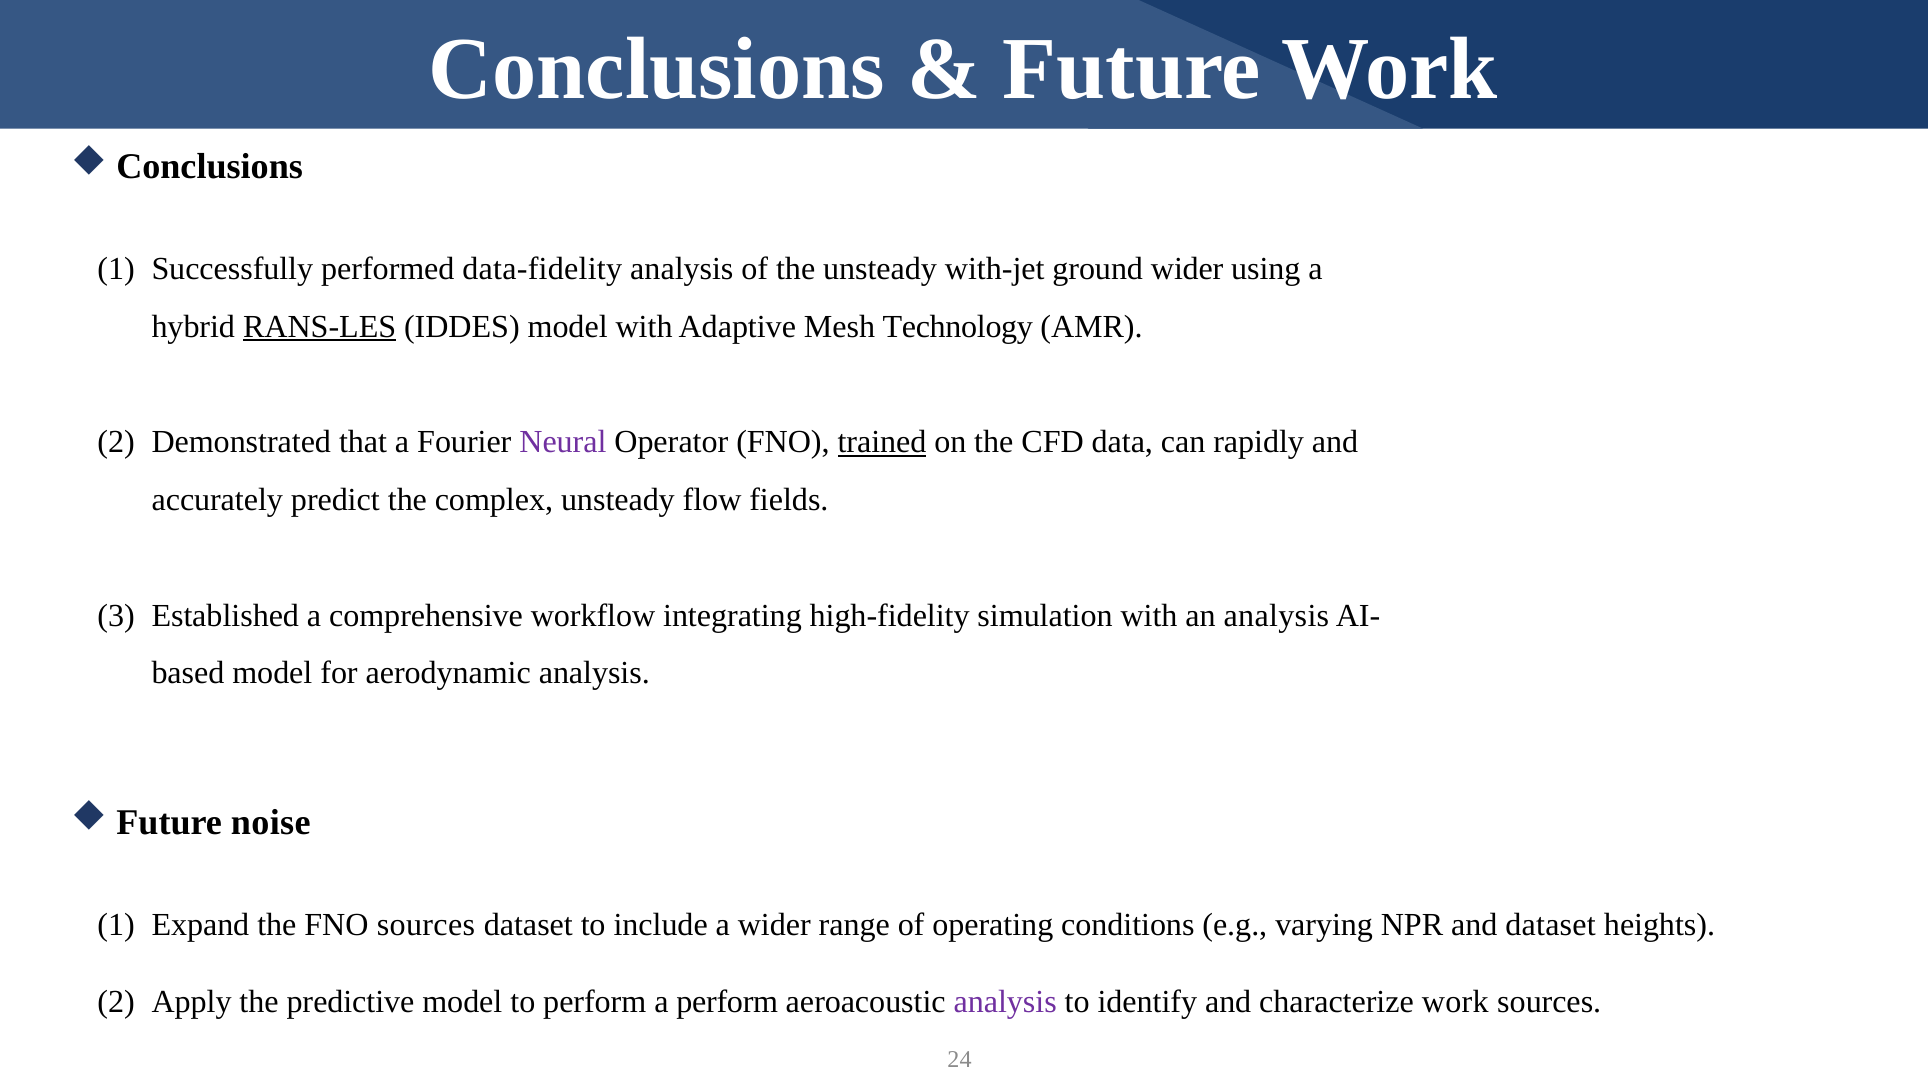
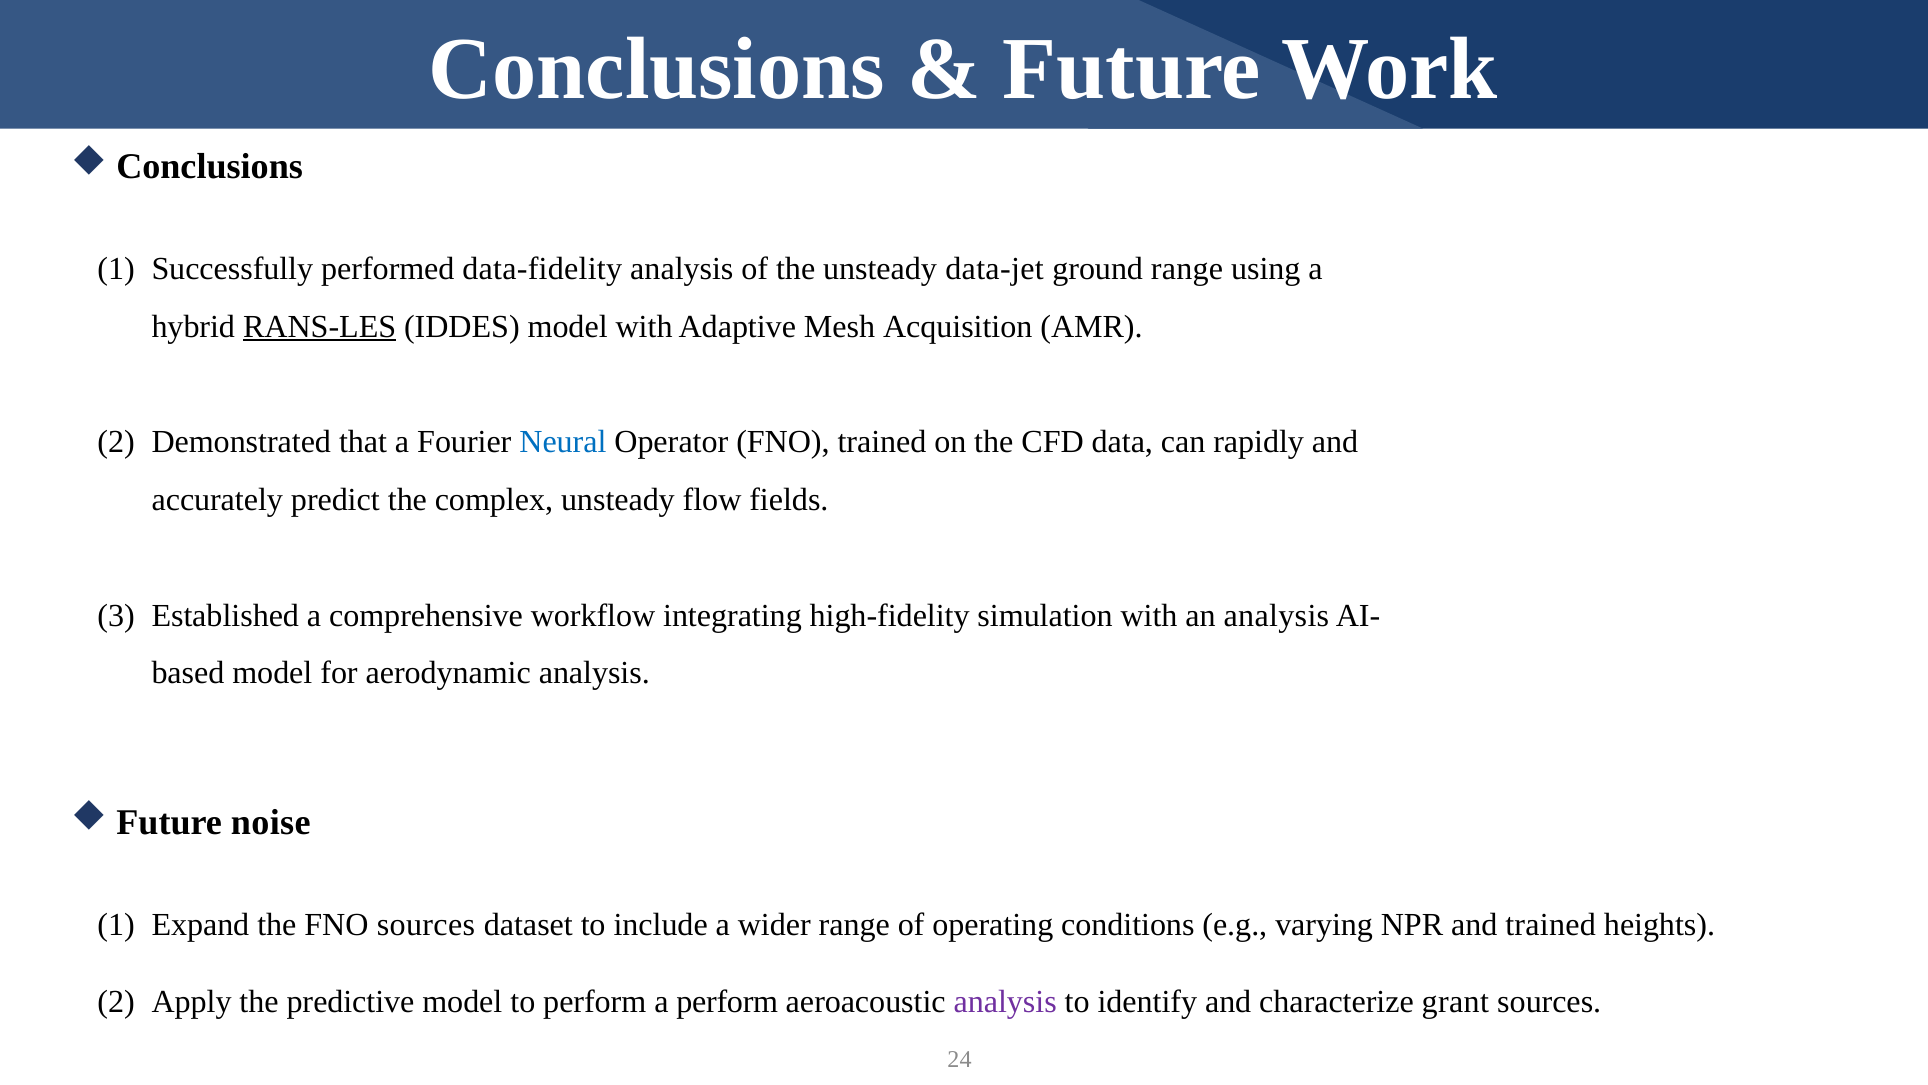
with-jet: with-jet -> data-jet (995, 269)
ground wider: wider -> range (1187, 269)
Technology: Technology -> Acquisition (958, 326)
Neural colour: purple -> blue (563, 442)
trained underline: present -> none (882, 442)
and dataset: dataset -> trained (1551, 925)
characterize work: work -> grant (1455, 1002)
